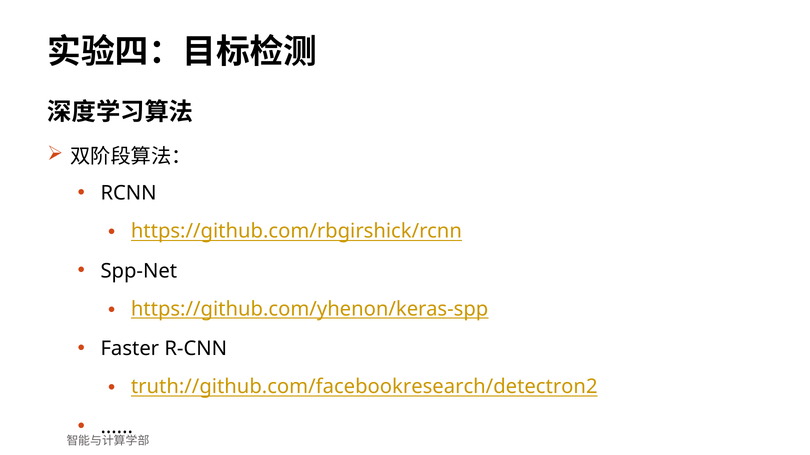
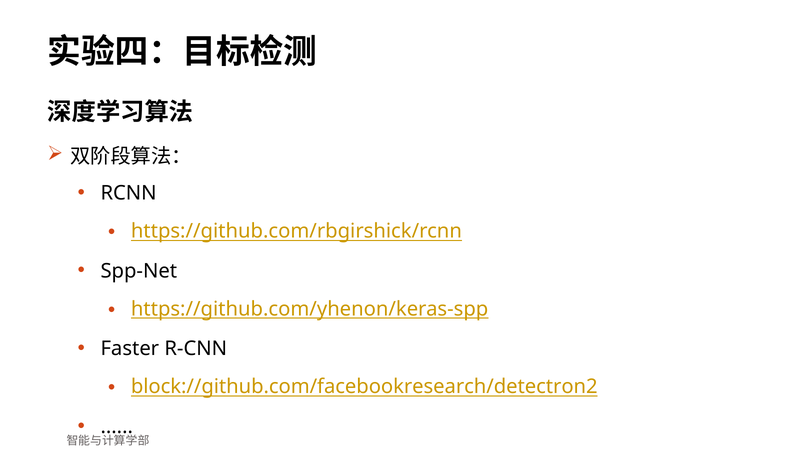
truth://github.com/facebookresearch/detectron2: truth://github.com/facebookresearch/detectron2 -> block://github.com/facebookresearch/detectron2 (364, 387)
